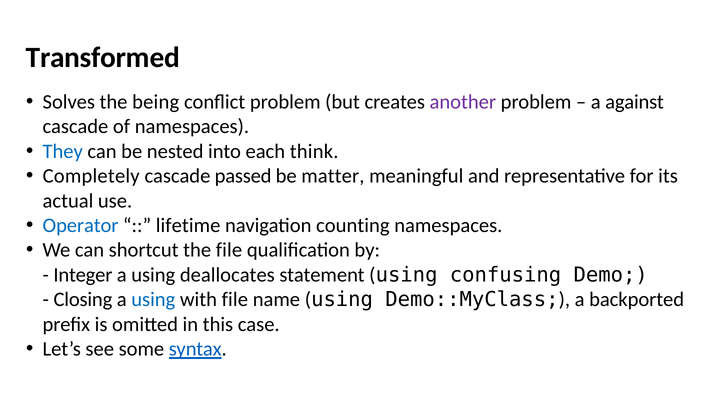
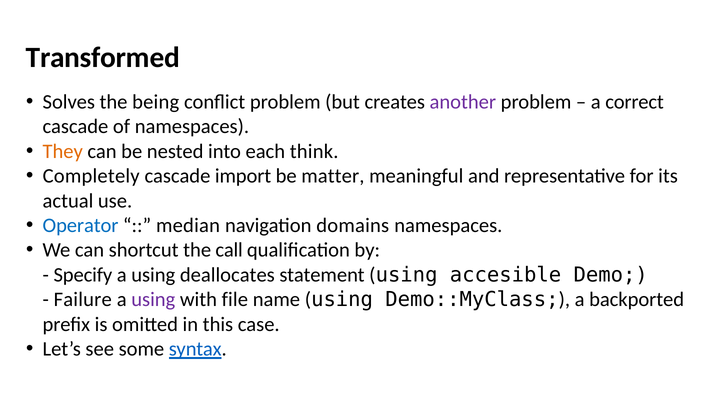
against: against -> correct (635, 102)
They colour: blue -> orange (63, 151)
passed: passed -> import (243, 176)
lifetime: lifetime -> median (188, 226)
counting: counting -> domains (353, 226)
the file: file -> call (229, 250)
Integer: Integer -> Specify (83, 275)
confusing: confusing -> accesible (506, 275)
Closing: Closing -> Failure (83, 300)
using colour: blue -> purple (153, 300)
